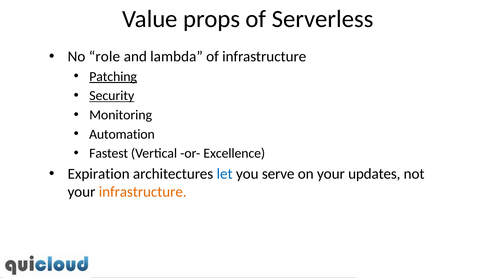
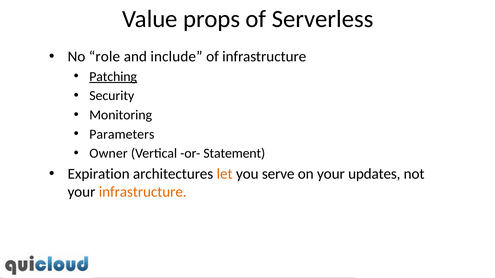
lambda: lambda -> include (176, 57)
Security underline: present -> none (112, 96)
Automation: Automation -> Parameters (122, 134)
Fastest: Fastest -> Owner (109, 154)
Excellence: Excellence -> Statement (234, 154)
let colour: blue -> orange (225, 174)
